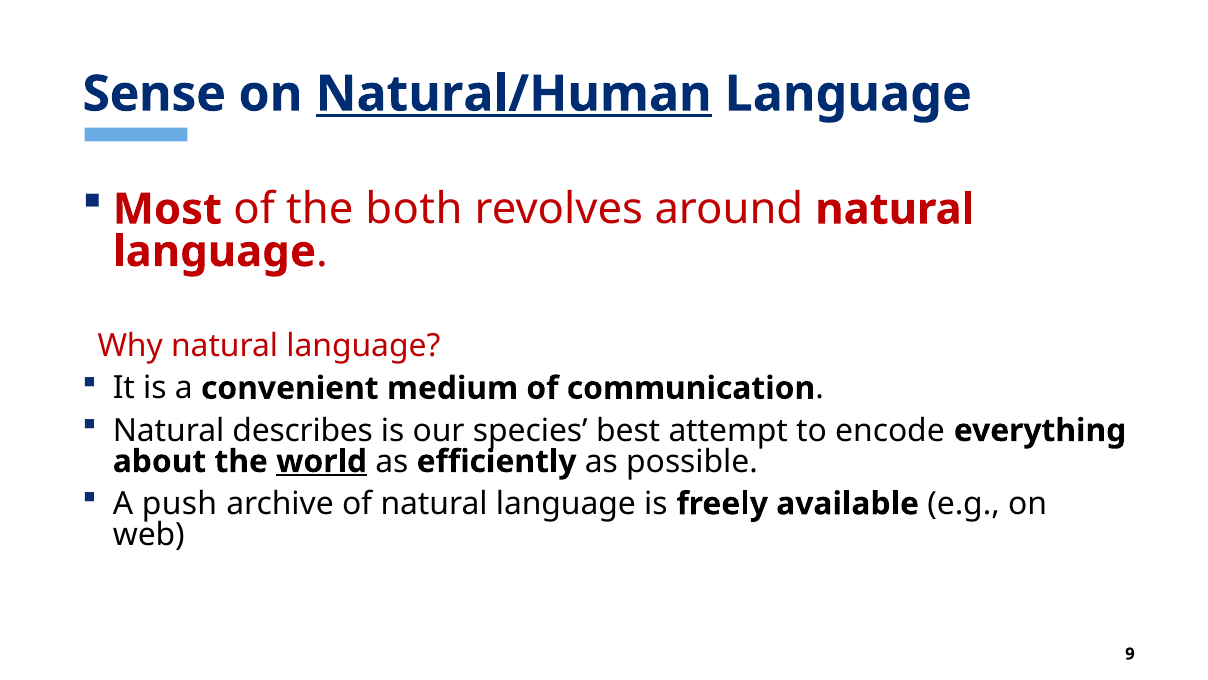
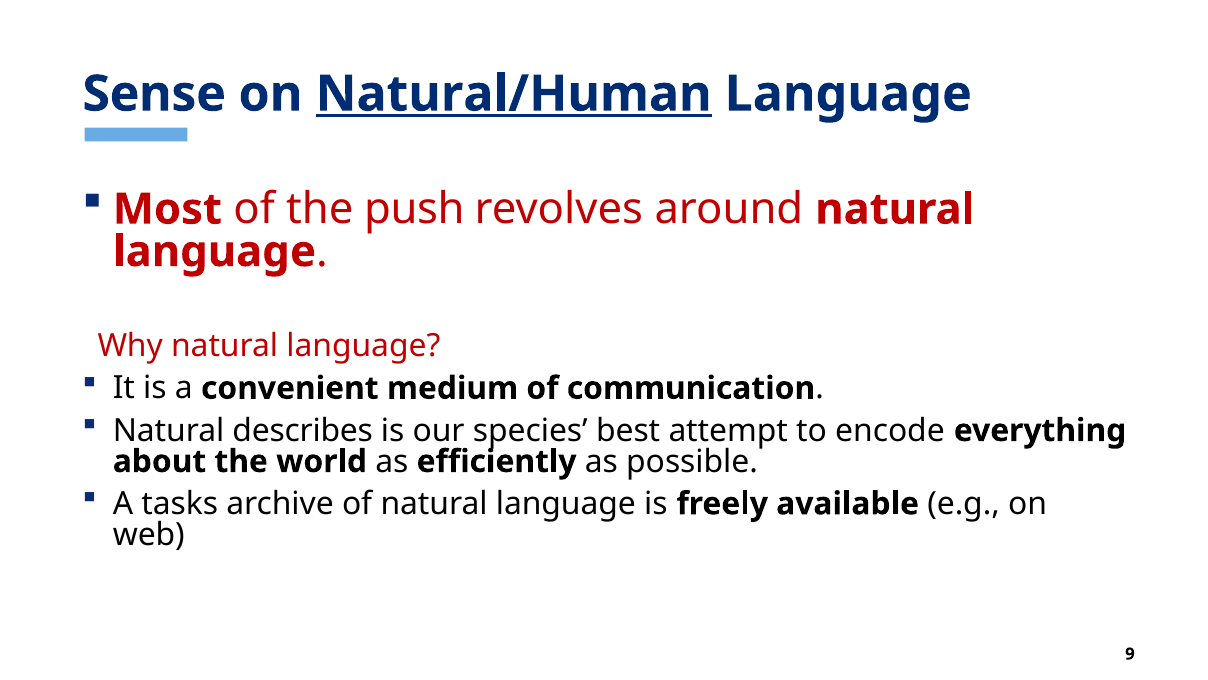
both: both -> push (414, 209)
world underline: present -> none (322, 461)
push: push -> tasks (180, 504)
